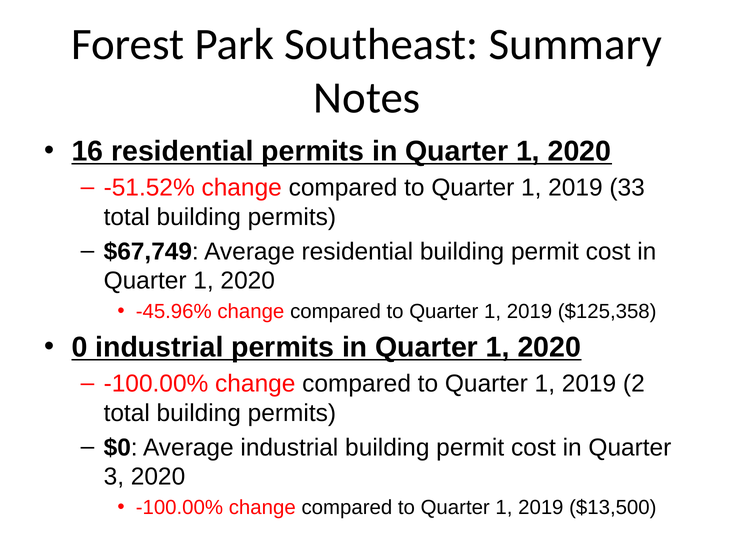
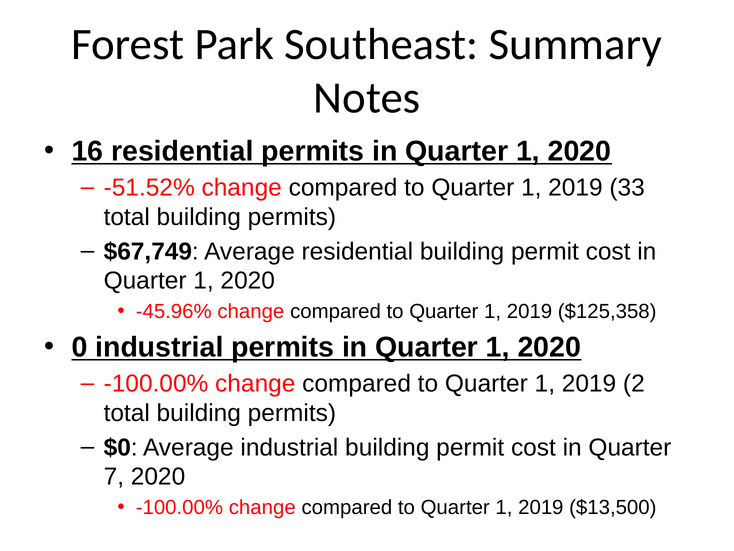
3: 3 -> 7 (114, 476)
